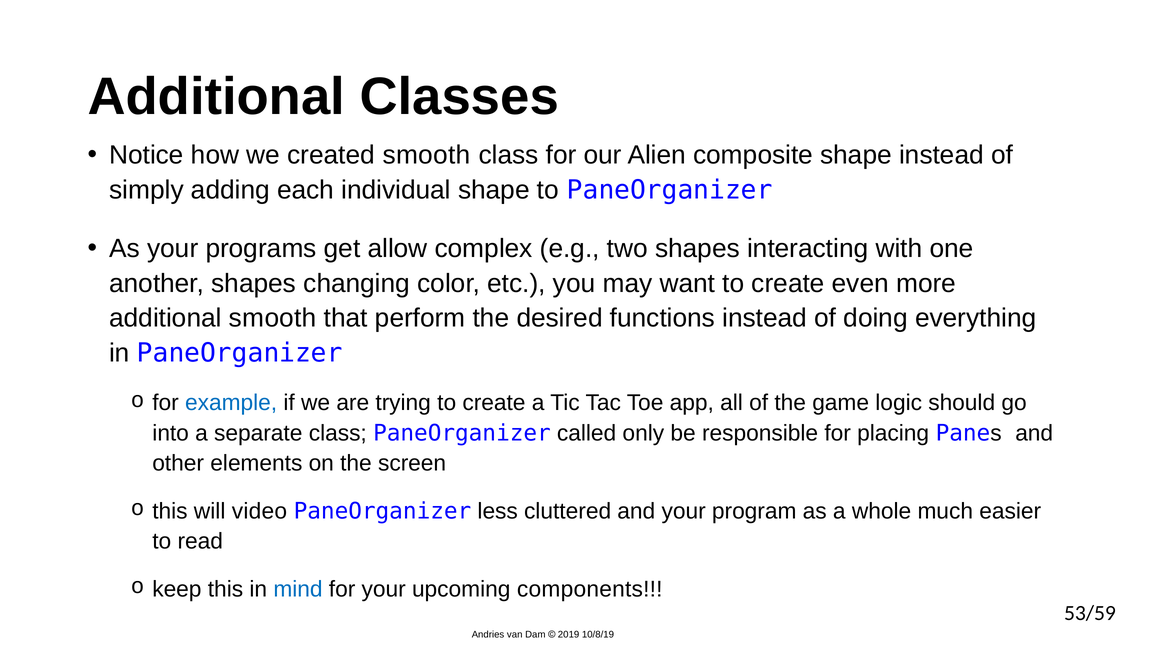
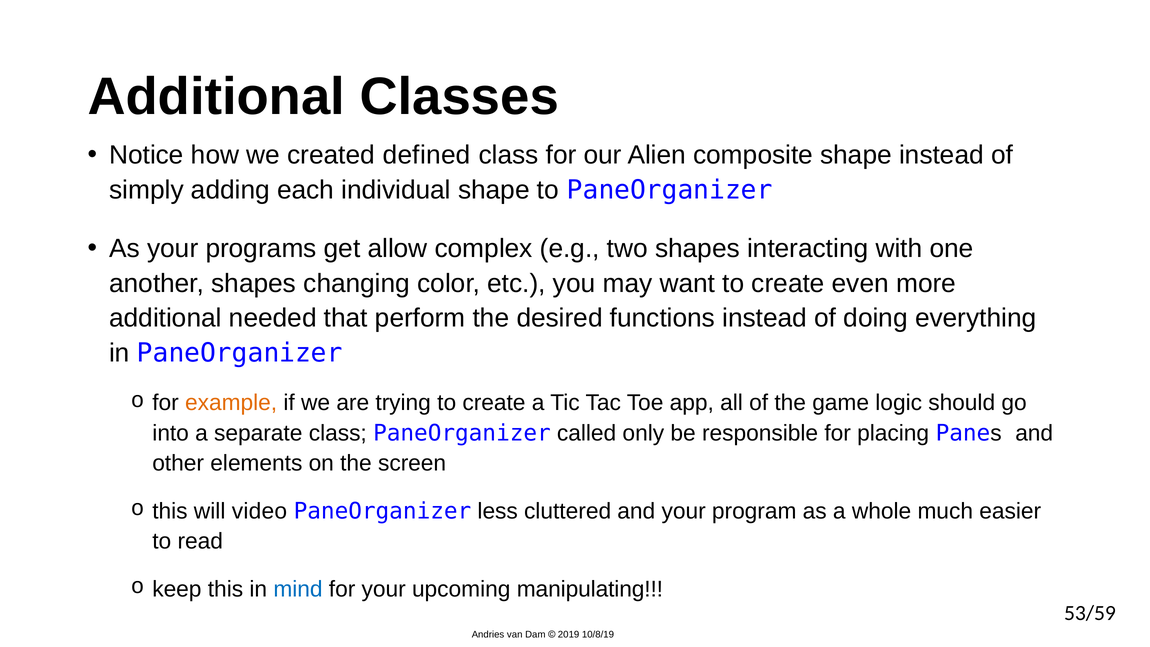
created smooth: smooth -> defined (427, 155)
additional smooth: smooth -> needed (273, 318)
example colour: blue -> orange (231, 403)
components: components -> manipulating (590, 589)
